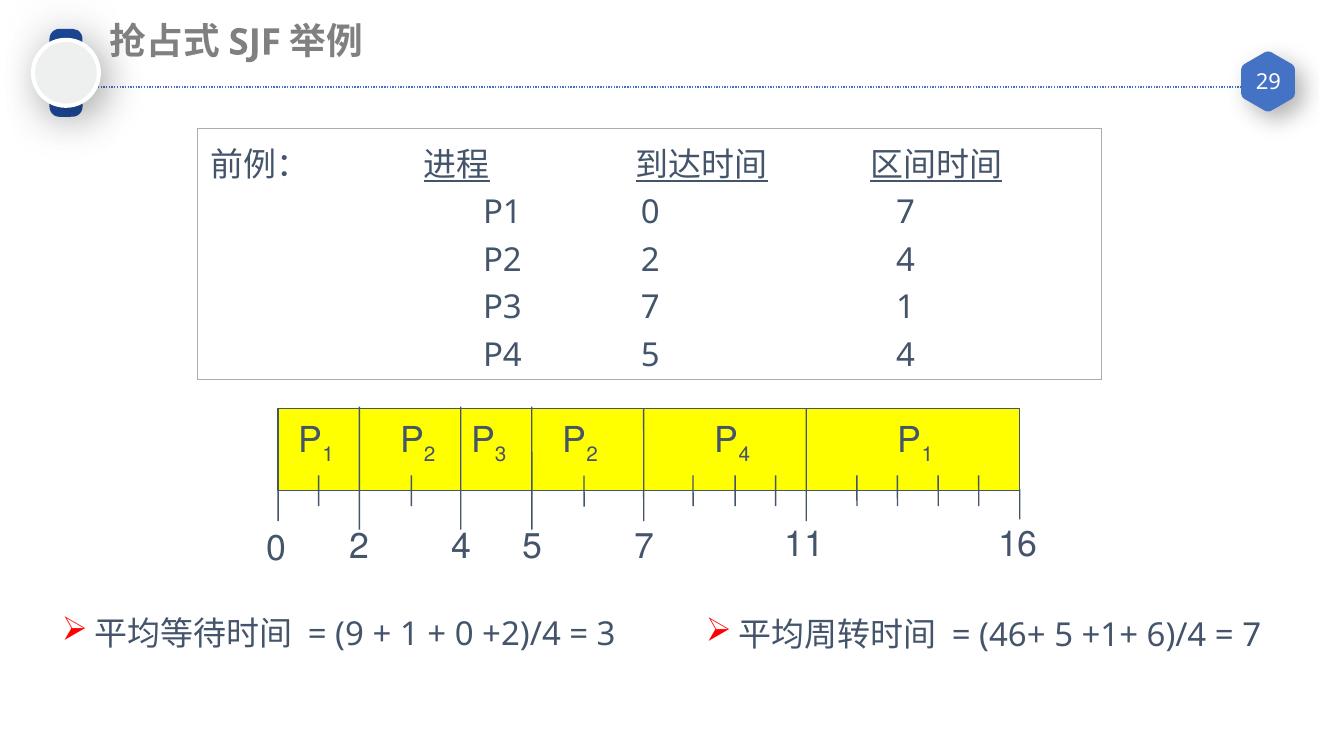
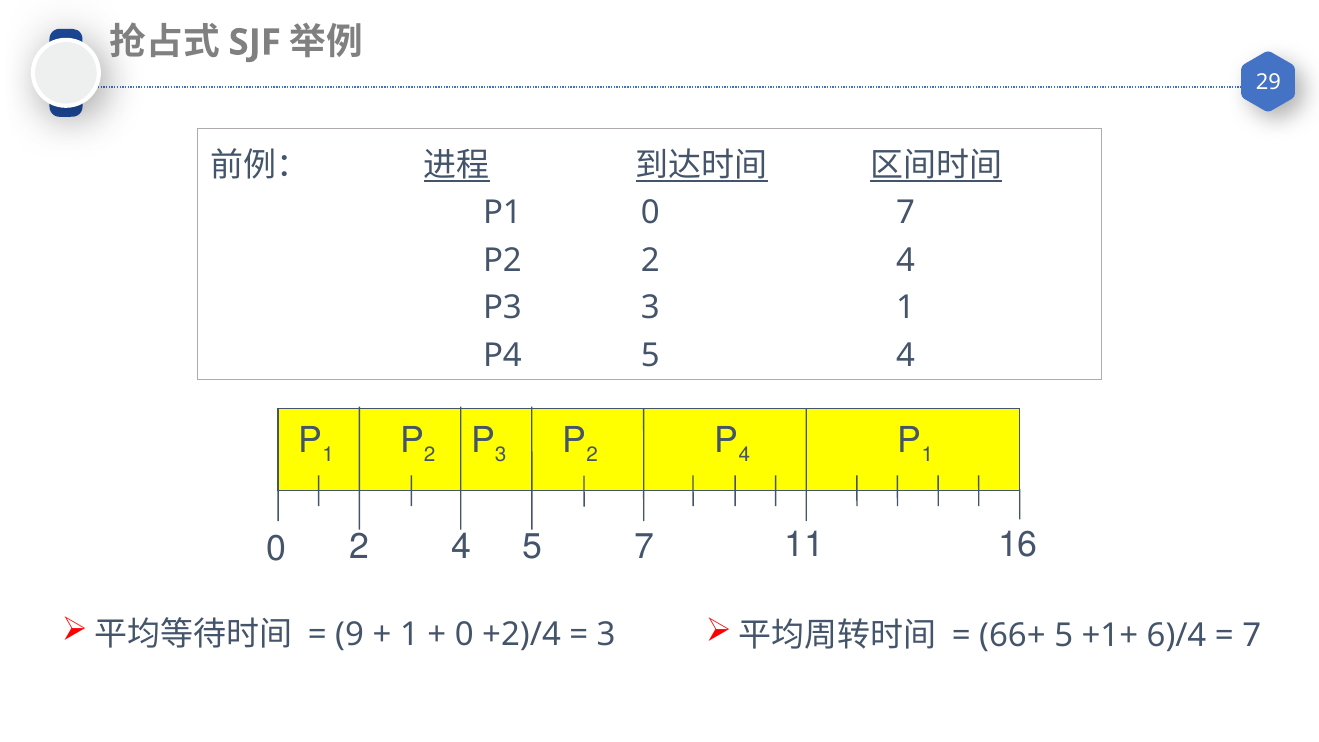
P3 7: 7 -> 3 (650, 308)
46+: 46+ -> 66+ (1012, 636)
